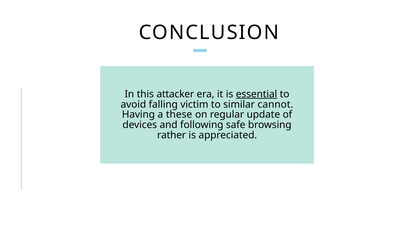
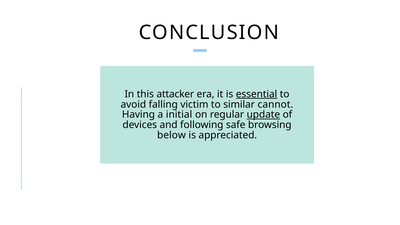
these: these -> initial (179, 115)
update underline: none -> present (263, 115)
rather: rather -> below (171, 135)
